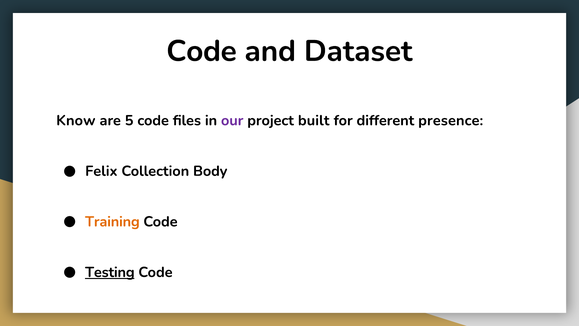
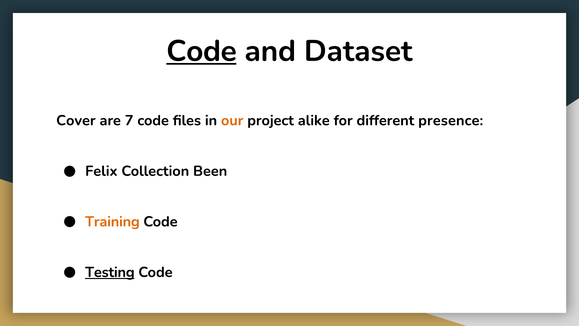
Code underline: none -> present (202, 51)
Know: Know -> Cover (76, 120)
5: 5 -> 7 (129, 120)
our colour: purple -> orange (232, 120)
built: built -> alike (314, 120)
Body: Body -> Been (210, 171)
